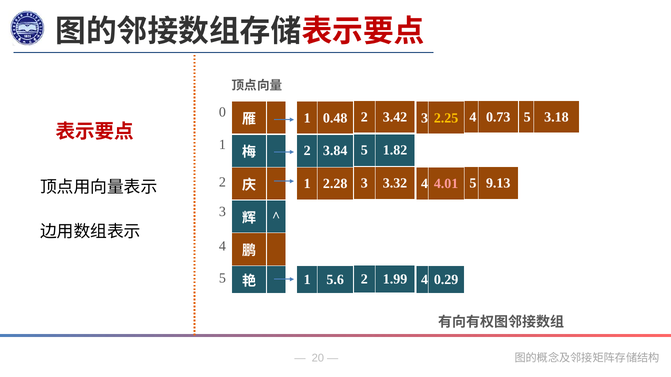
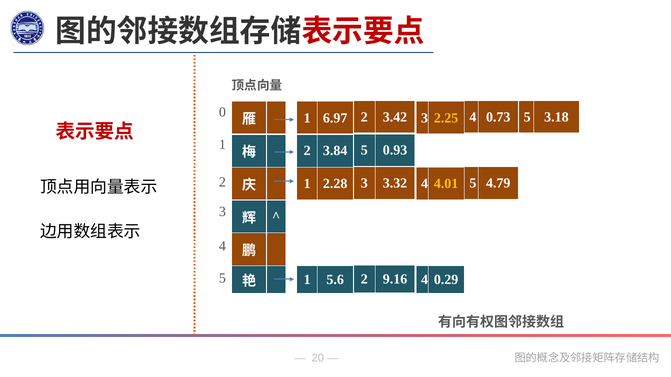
0.48: 0.48 -> 6.97 (335, 118)
1.82: 1.82 -> 0.93 (395, 150)
9.13: 9.13 -> 4.79 (498, 183)
4.01 colour: pink -> yellow (446, 184)
1.99: 1.99 -> 9.16 (395, 279)
